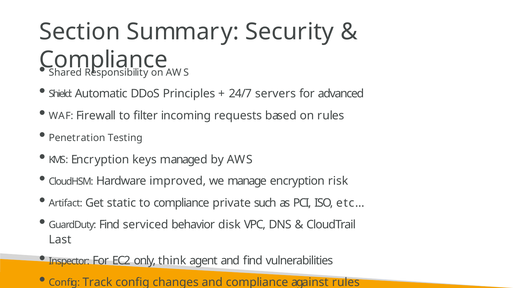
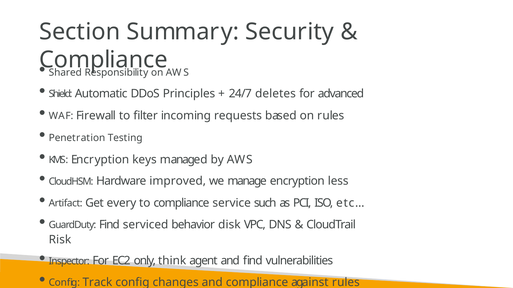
servers: servers -> deletes (275, 94)
risk: risk -> less (338, 181)
static: static -> every (121, 203)
private: private -> service (232, 203)
Last: Last -> Risk (60, 240)
